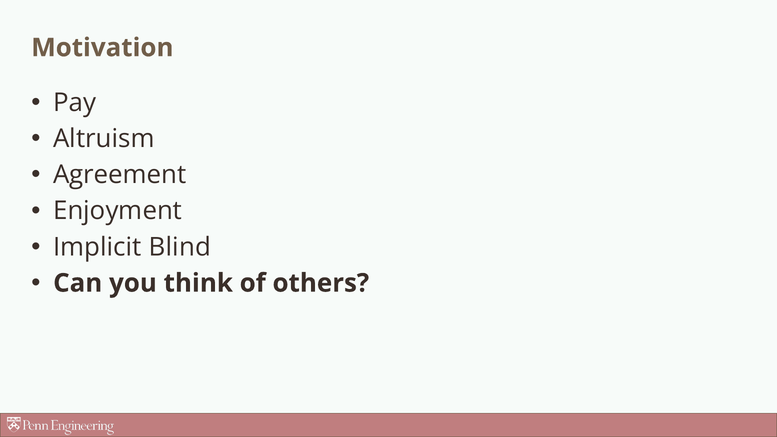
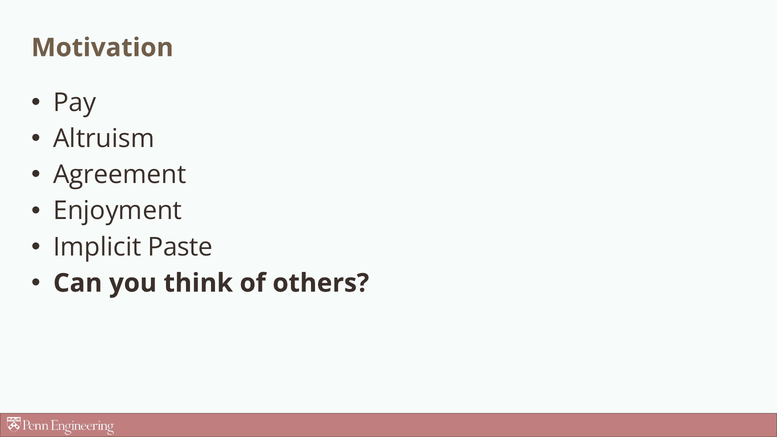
Blind: Blind -> Paste (180, 247)
